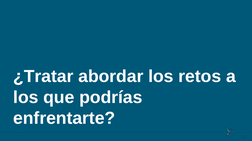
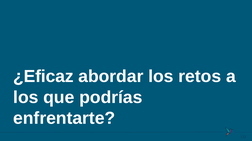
¿Tratar: ¿Tratar -> ¿Eficaz (43, 77)
